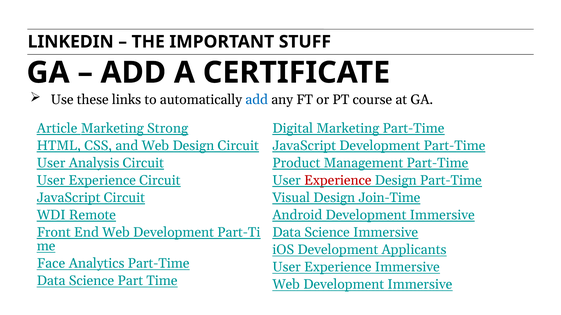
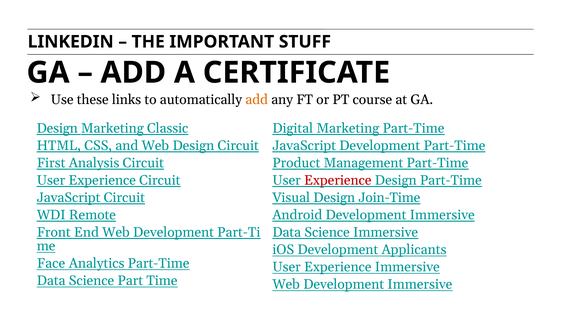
add colour: blue -> orange (257, 100)
Article: Article -> Design (57, 128)
Strong: Strong -> Classic (168, 128)
User: User -> First (51, 163)
